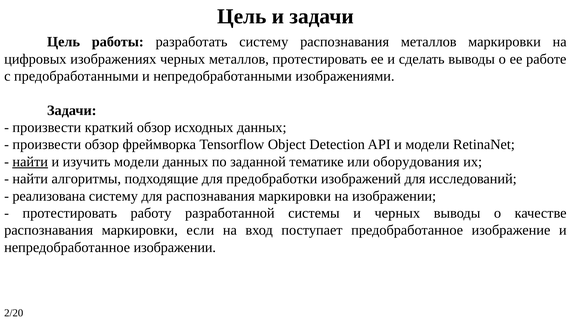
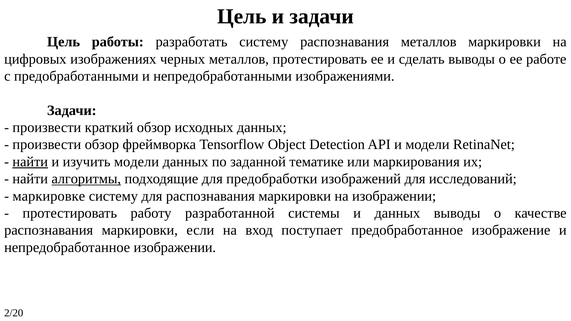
оборудования: оборудования -> маркирования (416, 162)
алгоритмы underline: none -> present (86, 179)
реализована: реализована -> маркировке (49, 196)
и черных: черных -> данных (397, 213)
